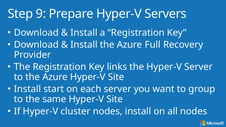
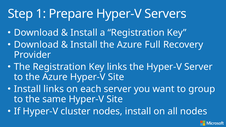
9: 9 -> 1 (41, 14)
Install start: start -> links (54, 89)
